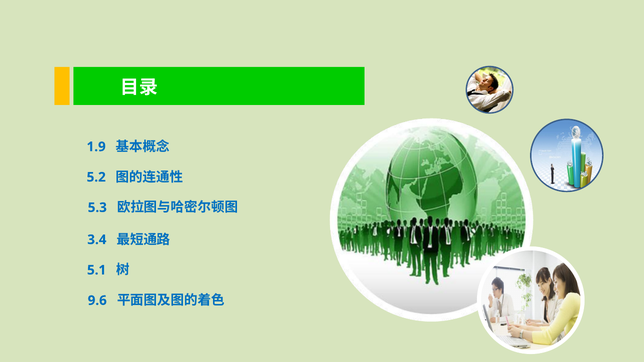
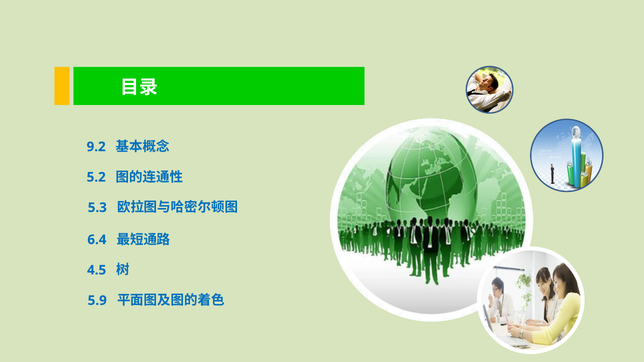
1.9: 1.9 -> 9.2 (96, 147)
3.4: 3.4 -> 6.4 (97, 240)
5.1: 5.1 -> 4.5 (97, 270)
9.6: 9.6 -> 5.9 (97, 301)
